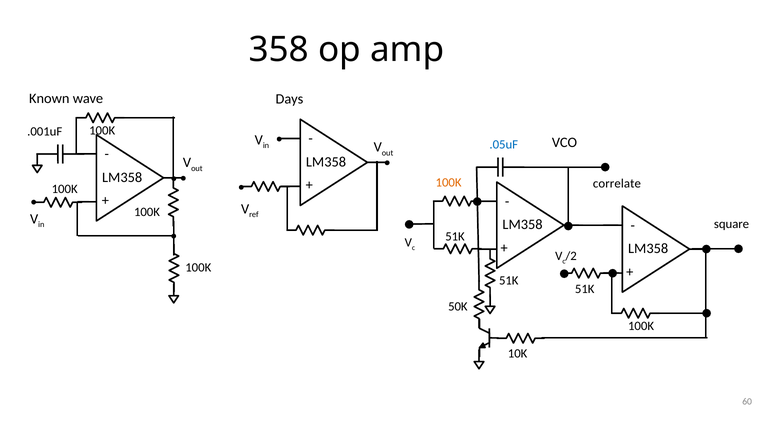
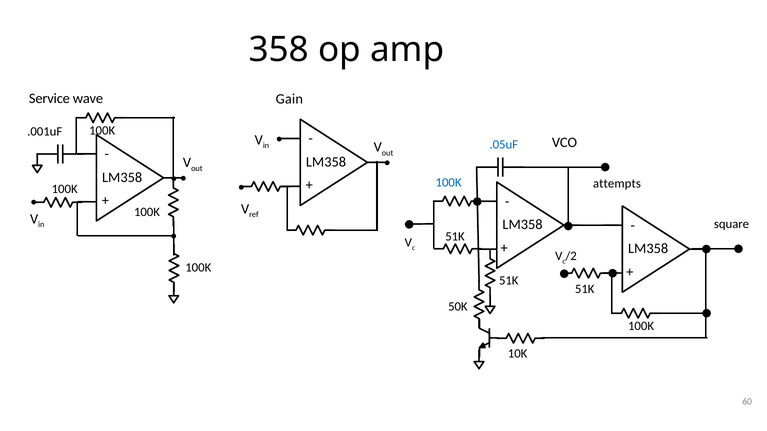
Known: Known -> Service (49, 99)
Days: Days -> Gain (289, 99)
100K colour: orange -> blue (449, 183)
correlate: correlate -> attempts (617, 184)
